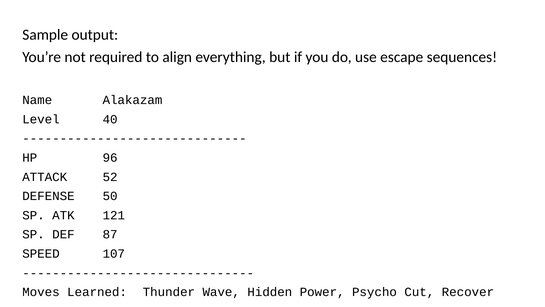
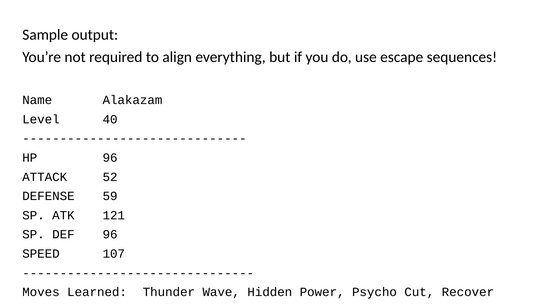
50: 50 -> 59 (110, 196)
DEF 87: 87 -> 96 (110, 234)
